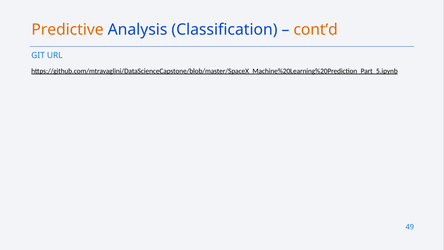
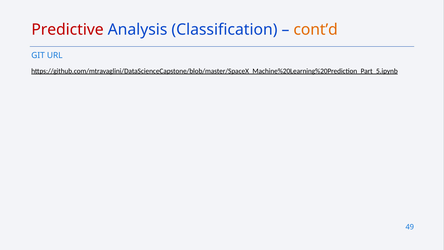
Predictive colour: orange -> red (68, 30)
